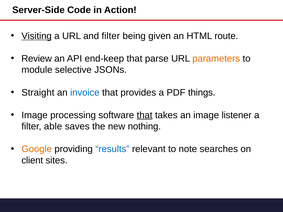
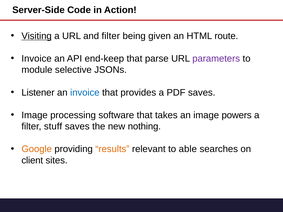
Review: Review -> Invoice (37, 59)
parameters colour: orange -> purple (216, 59)
Straight: Straight -> Listener (38, 93)
PDF things: things -> saves (202, 93)
that underline: present -> none (145, 115)
listener: listener -> powers (237, 115)
able: able -> stuff (53, 127)
results colour: blue -> orange (112, 149)
note: note -> able (188, 149)
